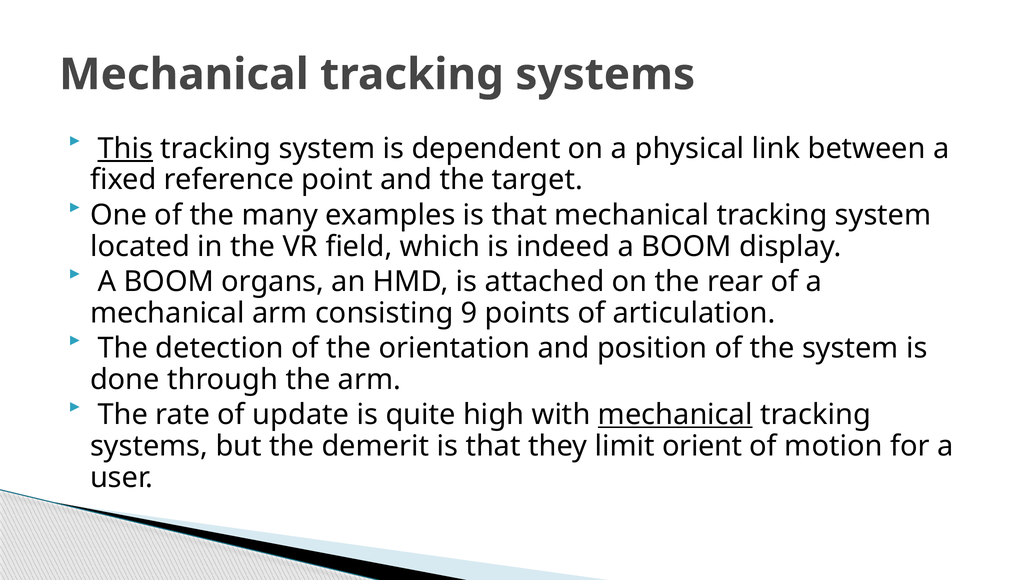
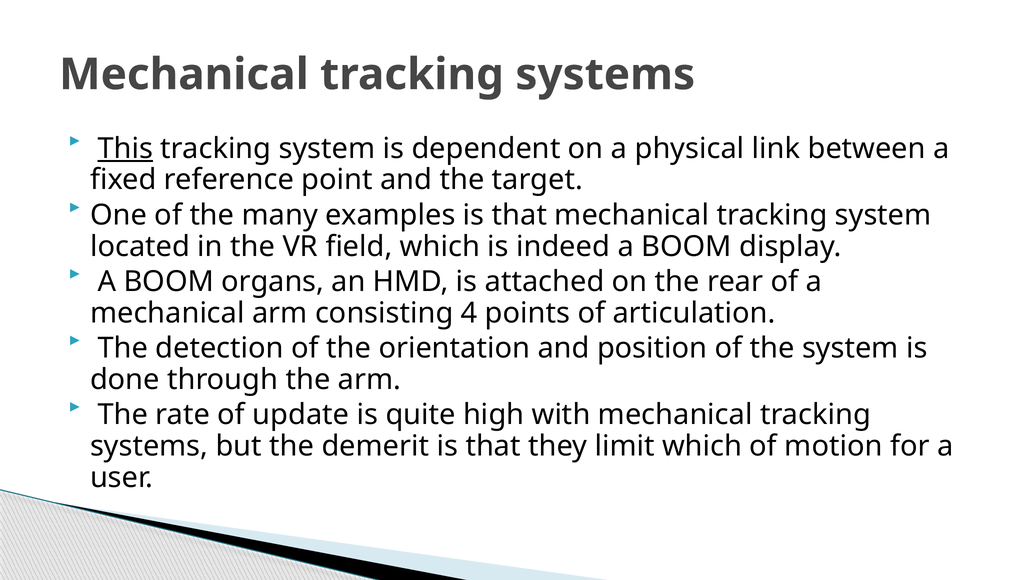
9: 9 -> 4 (469, 313)
mechanical underline: present -> none (675, 415)
limit orient: orient -> which (702, 446)
